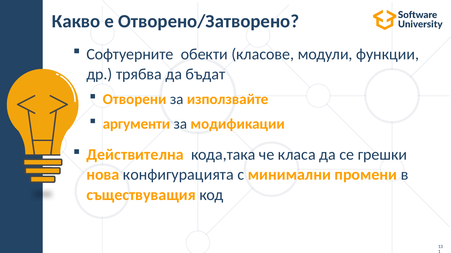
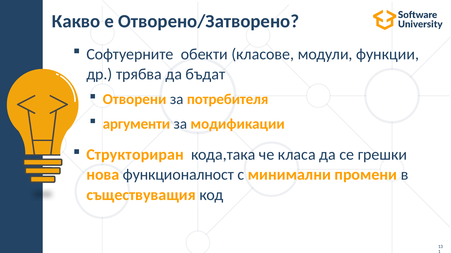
използвайте: използвайте -> потребителя (228, 100)
Действителна: Действителна -> Структориран (135, 155)
конфигурацията: конфигурацията -> функционалност (178, 175)
